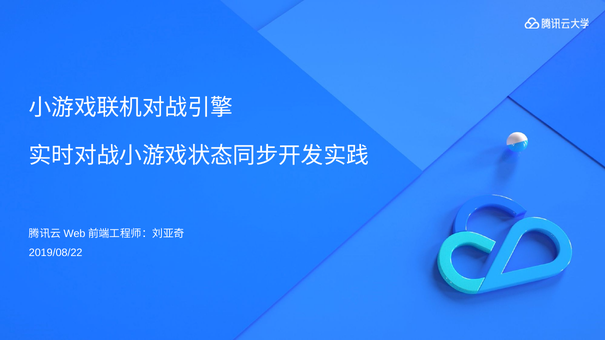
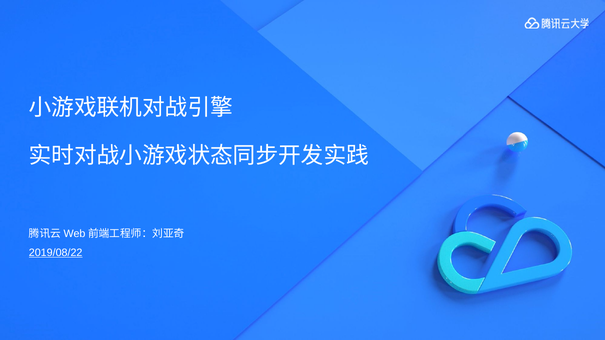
2019/08/22 underline: none -> present (56, 253)
